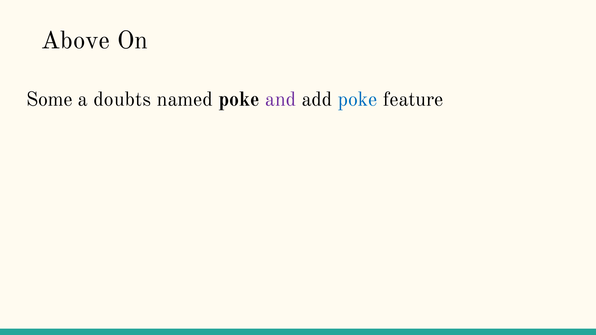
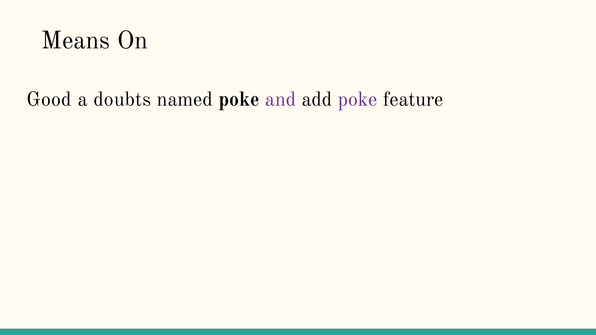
Above: Above -> Means (76, 40)
Some: Some -> Good (49, 99)
poke colour: blue -> purple (358, 99)
